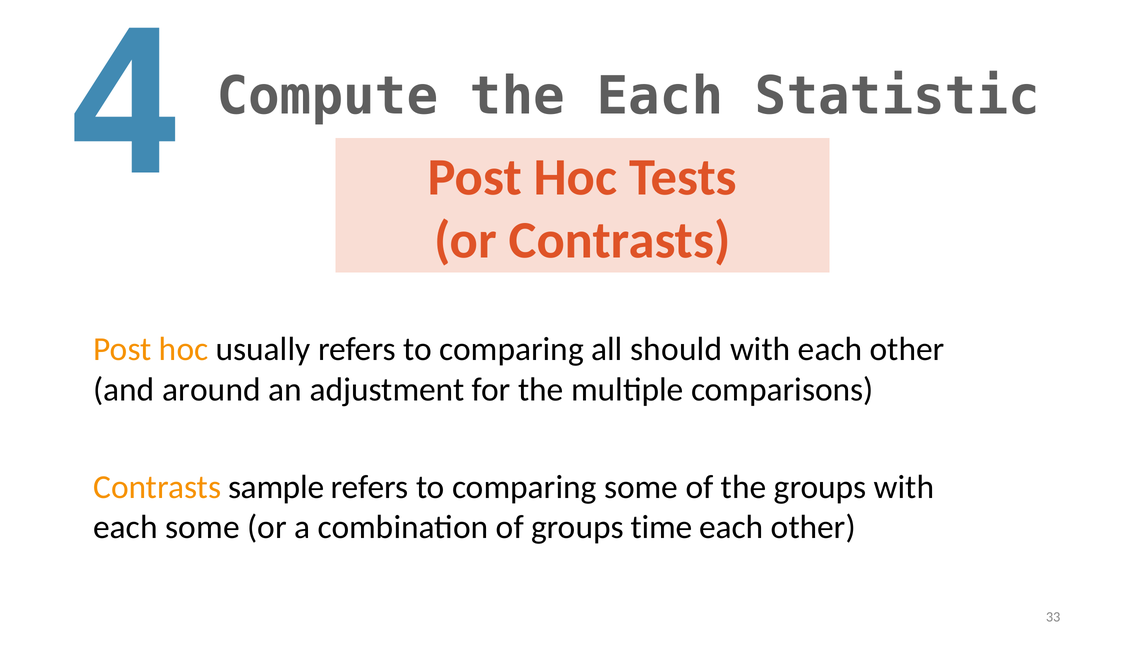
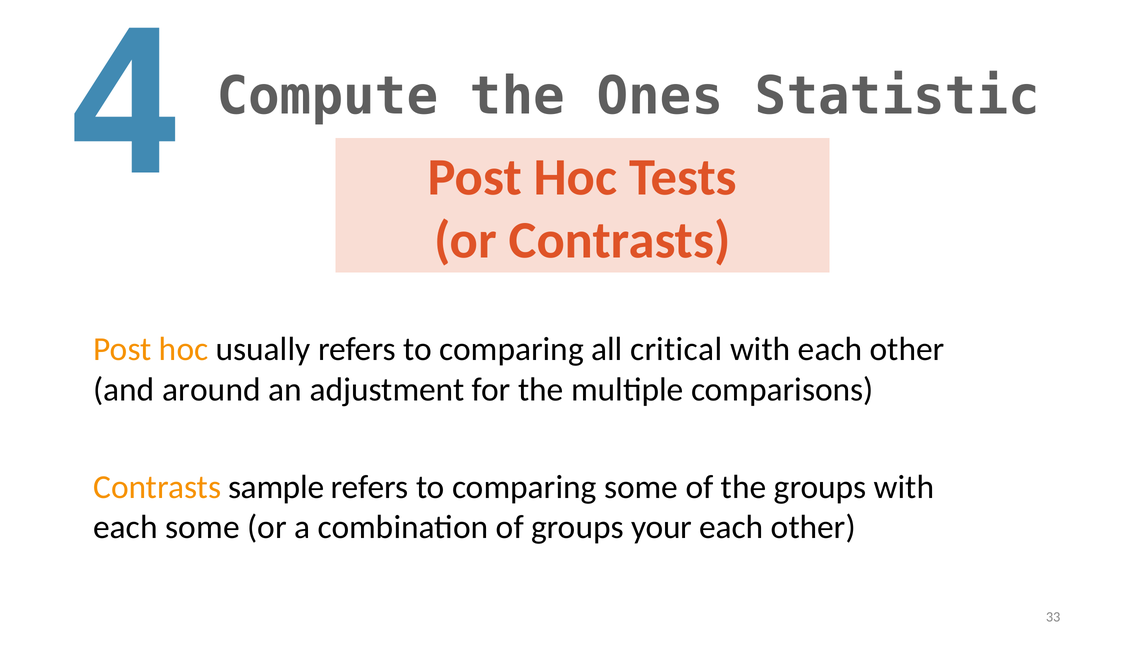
the Each: Each -> Ones (660, 96)
should: should -> critical (676, 349)
time: time -> your (662, 527)
